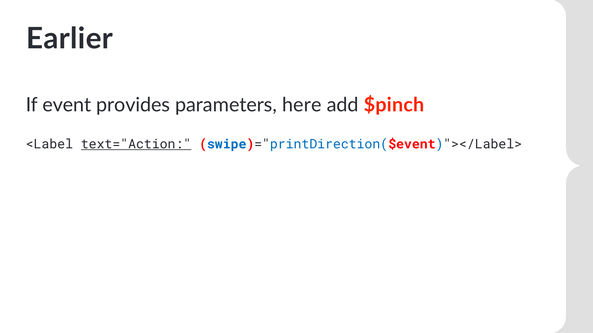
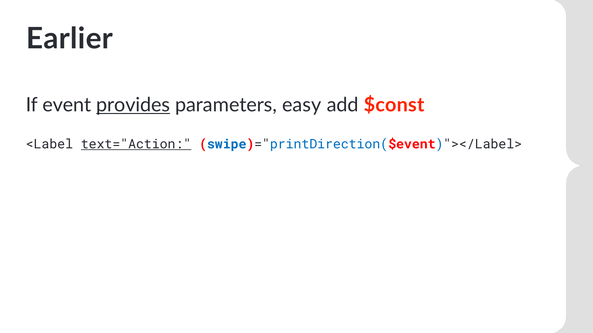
provides underline: none -> present (133, 105)
here: here -> easy (302, 105)
$pinch: $pinch -> $const (394, 105)
